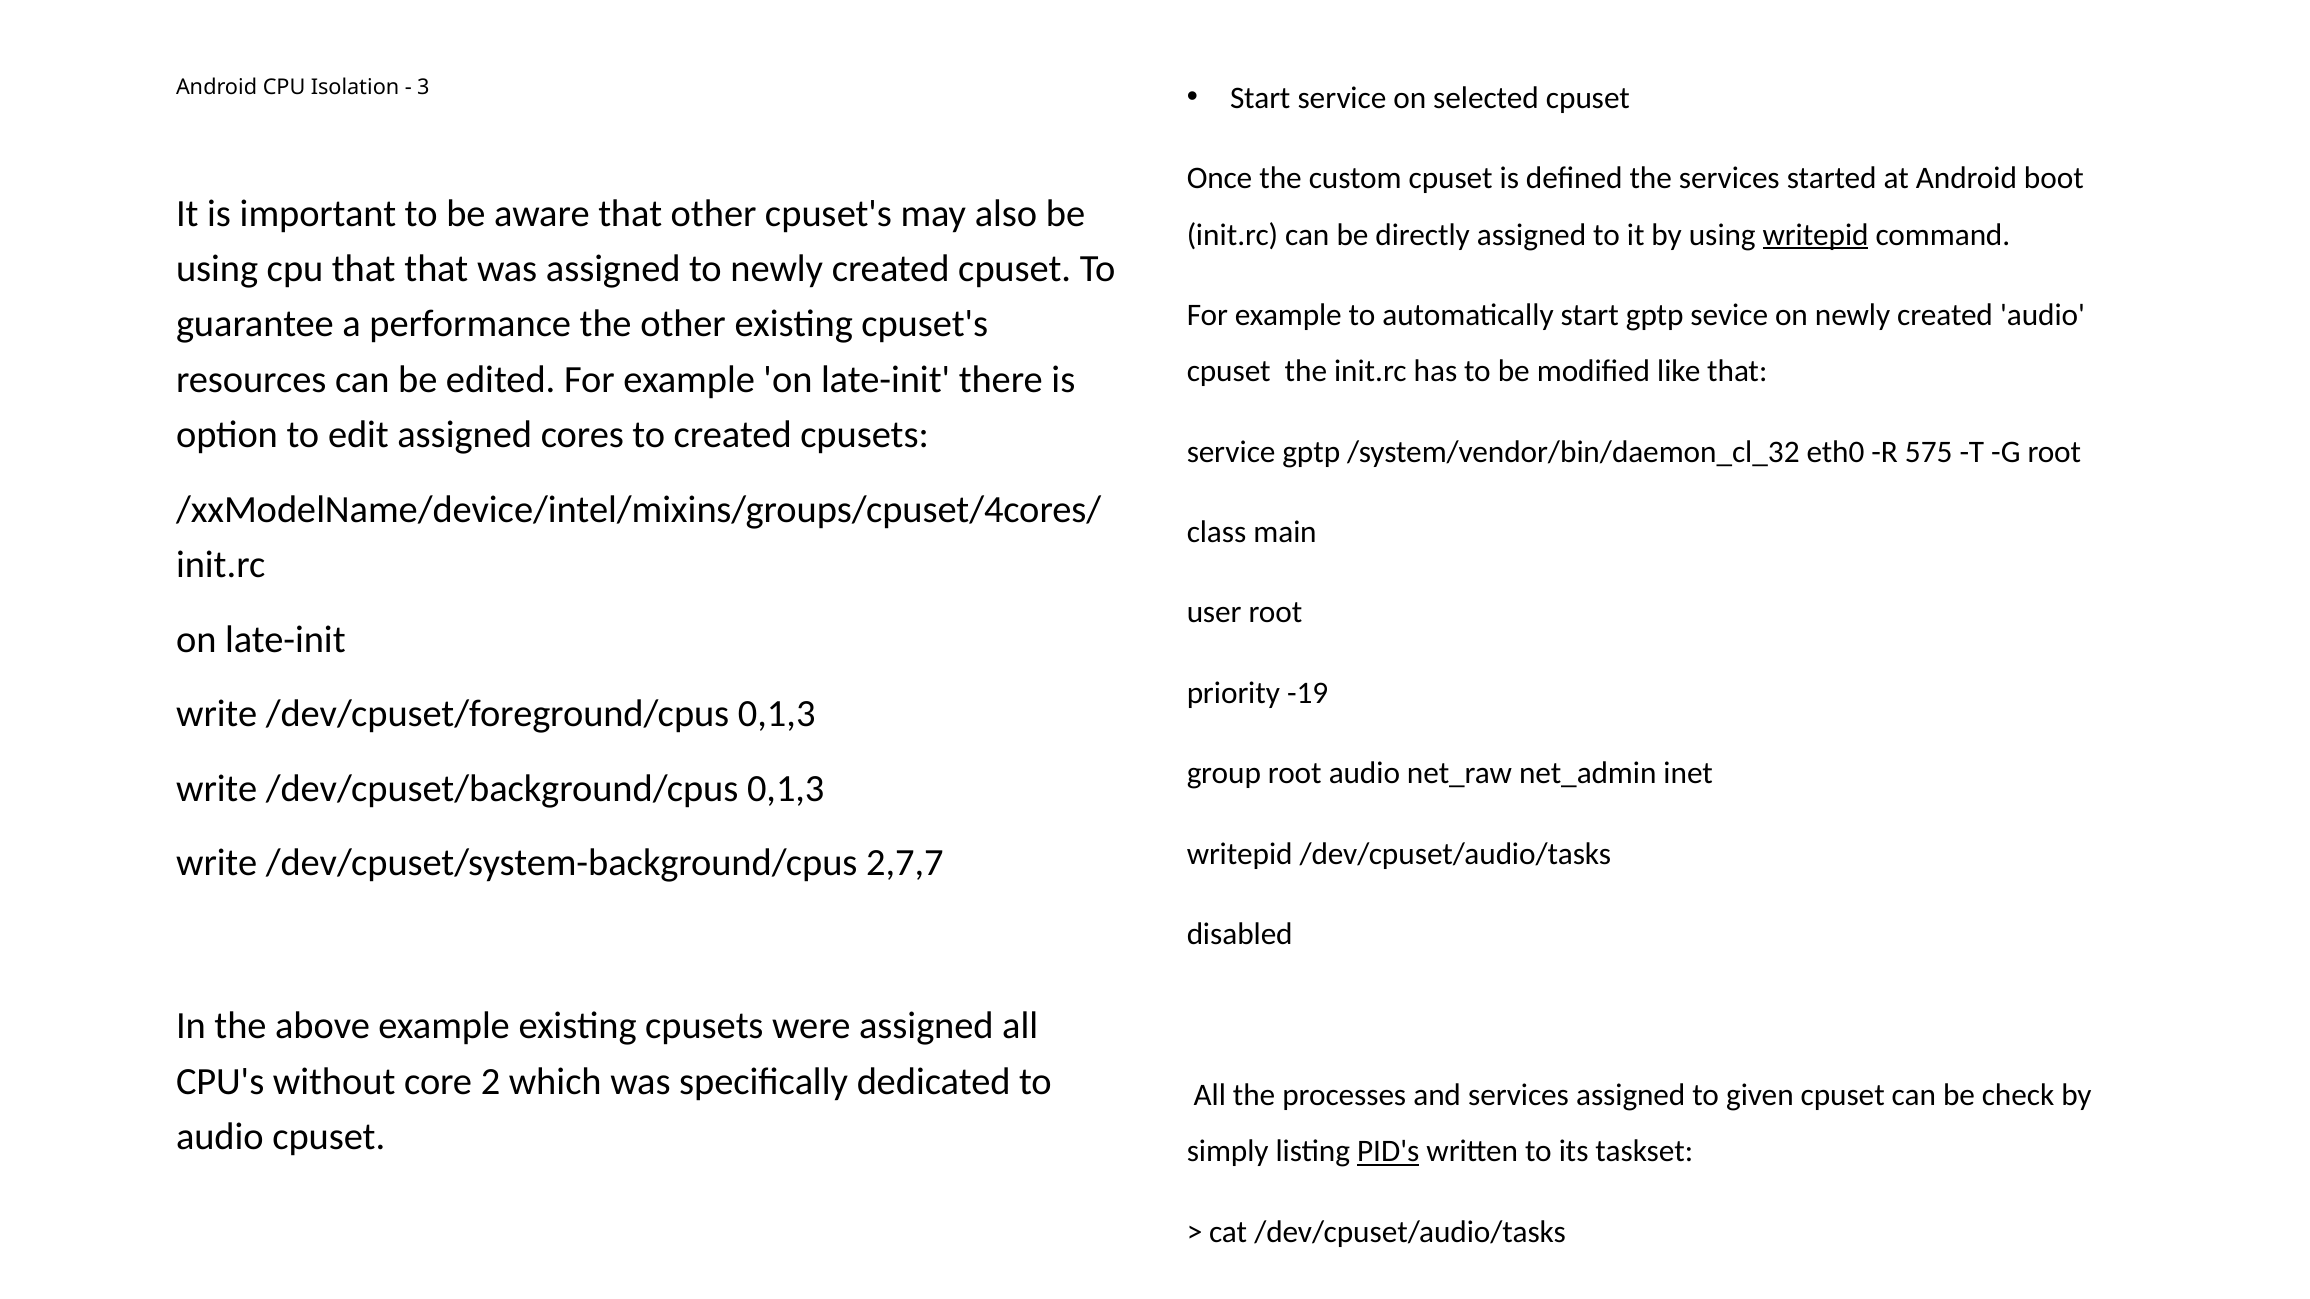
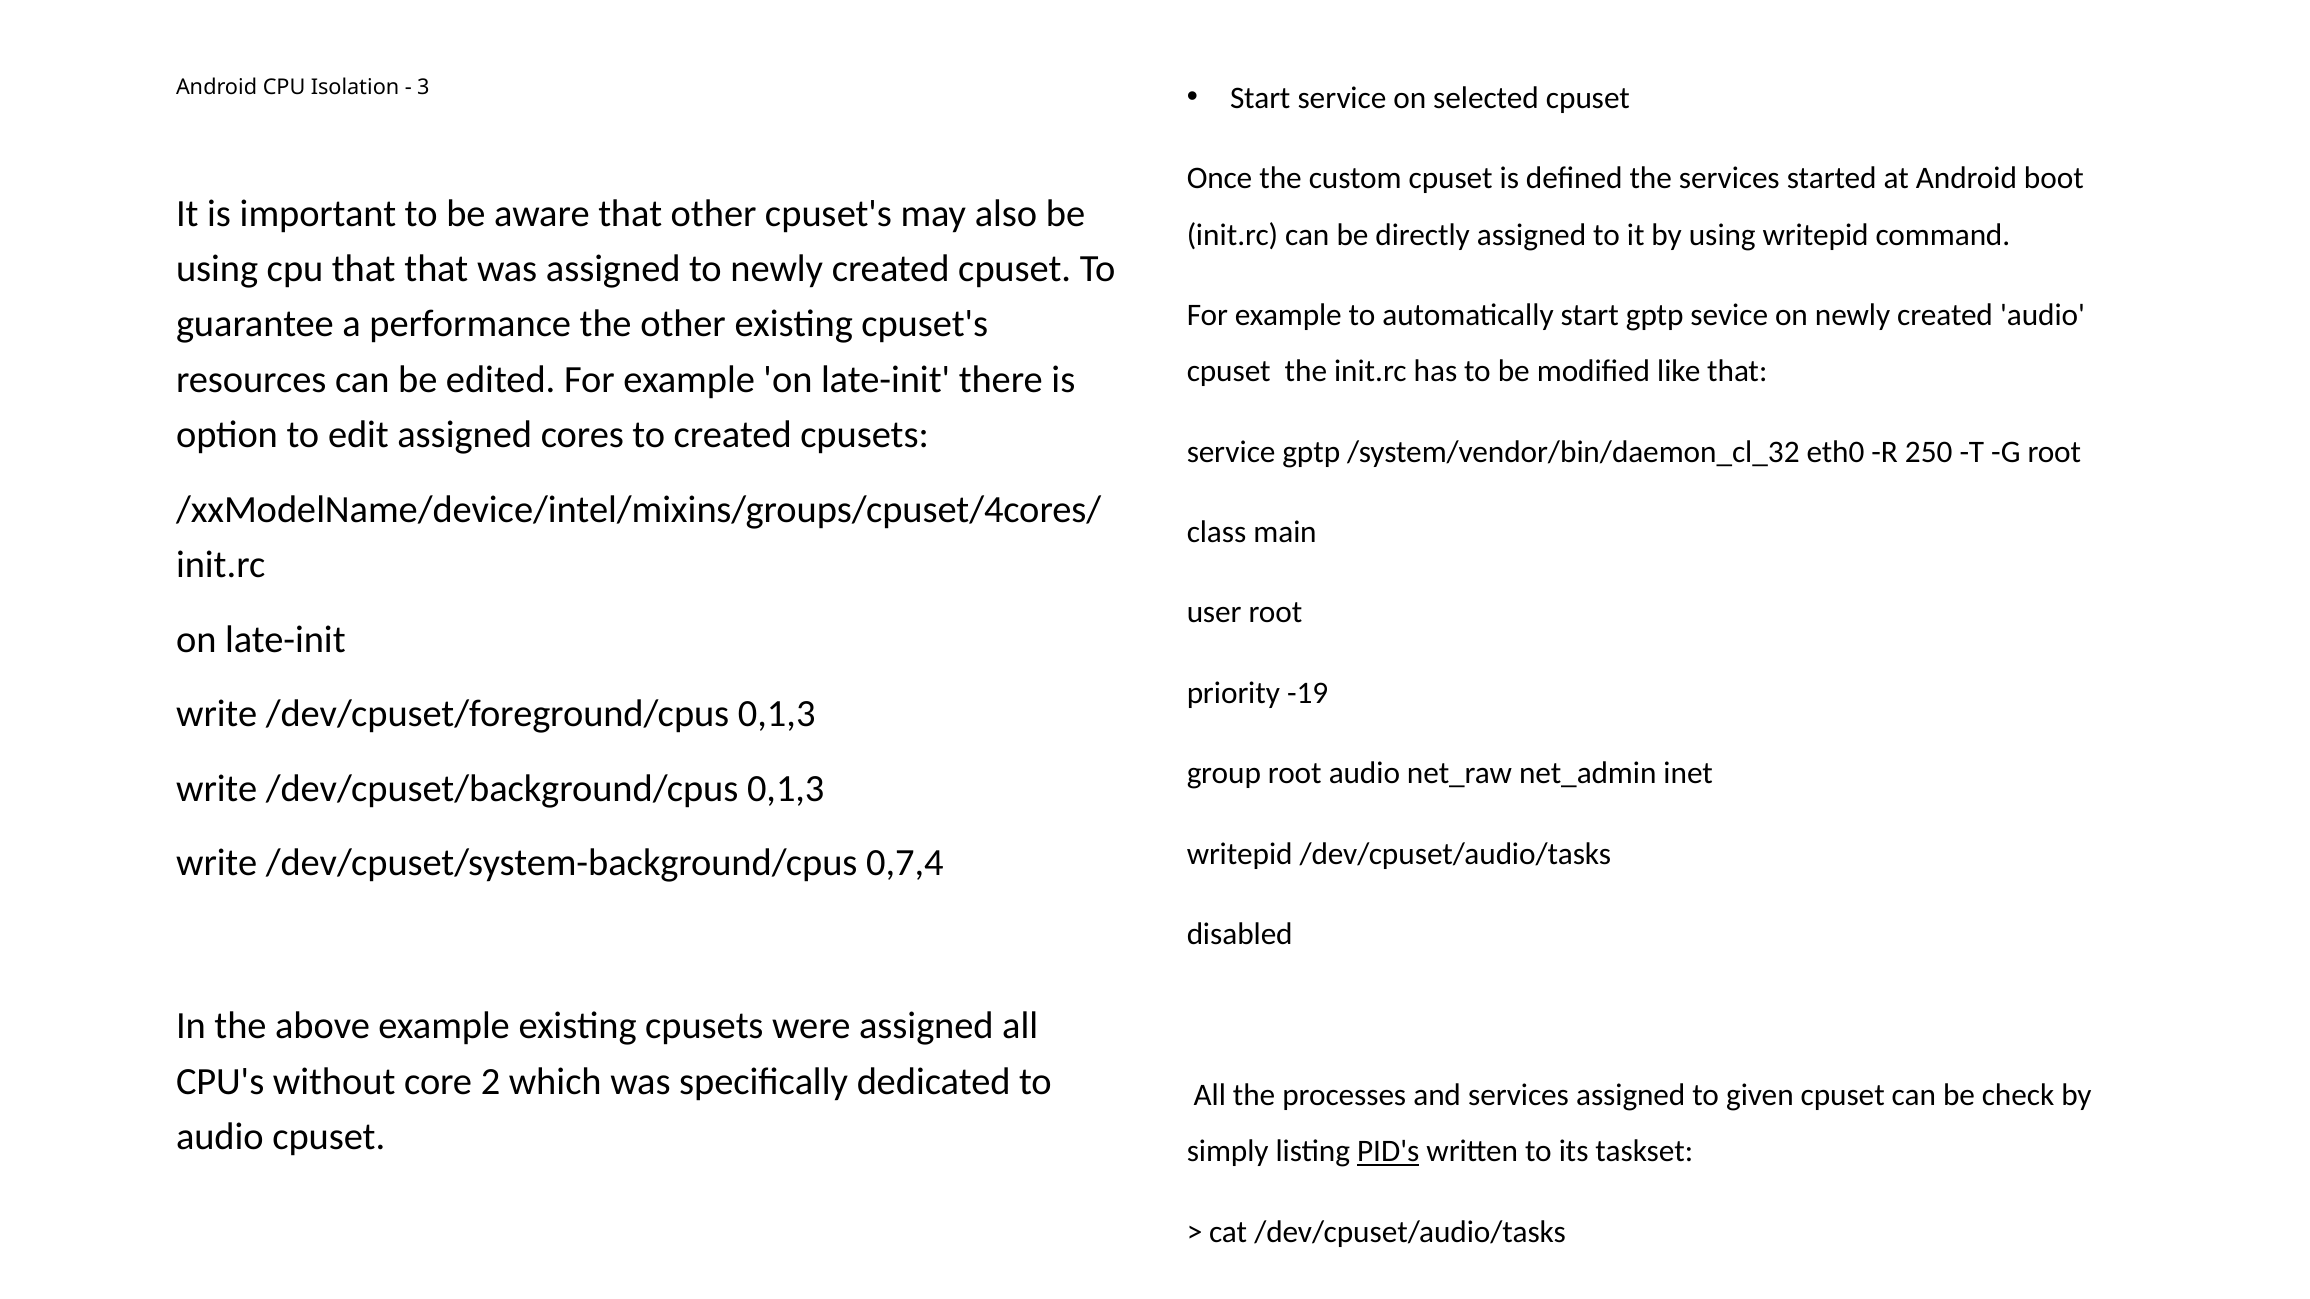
writepid underline: present -> none (1816, 235)
575: 575 -> 250 (1929, 452)
2,7,7: 2,7,7 -> 0,7,4 (905, 863)
